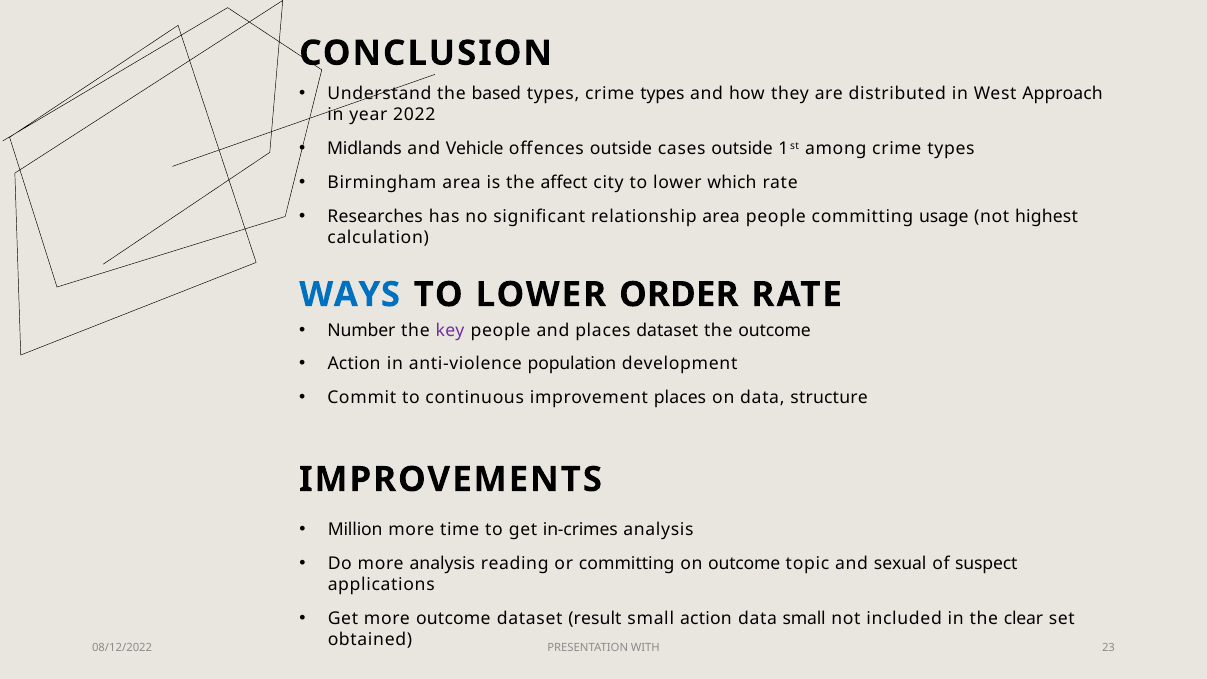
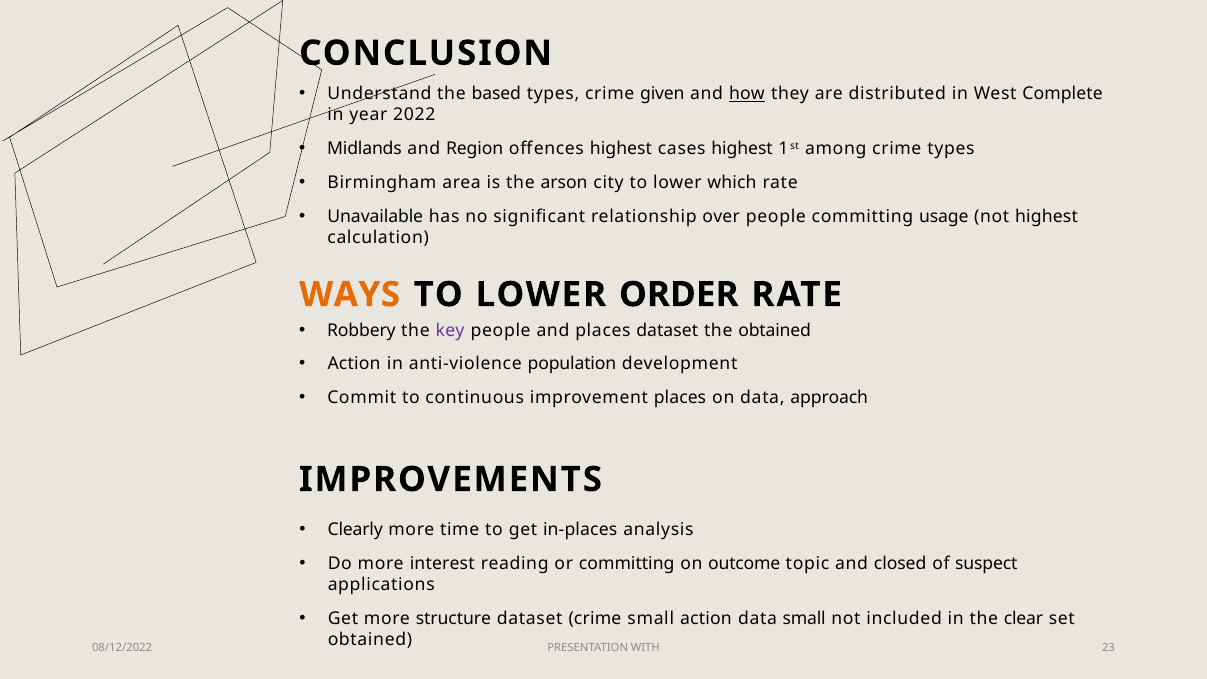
types crime types: types -> given (662, 94)
how underline: none -> present (747, 94)
Approach: Approach -> Complete (1063, 94)
Vehicle: Vehicle -> Region (475, 149)
offences outside: outside -> highest (621, 149)
cases outside: outside -> highest (742, 149)
affect: affect -> arson (564, 183)
Researches: Researches -> Unavailable (375, 216)
relationship area: area -> over (721, 216)
WAYS colour: blue -> orange (350, 295)
Number: Number -> Robbery (361, 330)
the outcome: outcome -> obtained (775, 330)
structure: structure -> approach (829, 398)
Million: Million -> Clearly (355, 530)
in-crimes: in-crimes -> in-places (580, 530)
more analysis: analysis -> interest (442, 564)
sexual: sexual -> closed (900, 564)
more outcome: outcome -> structure (453, 619)
dataset result: result -> crime (595, 619)
